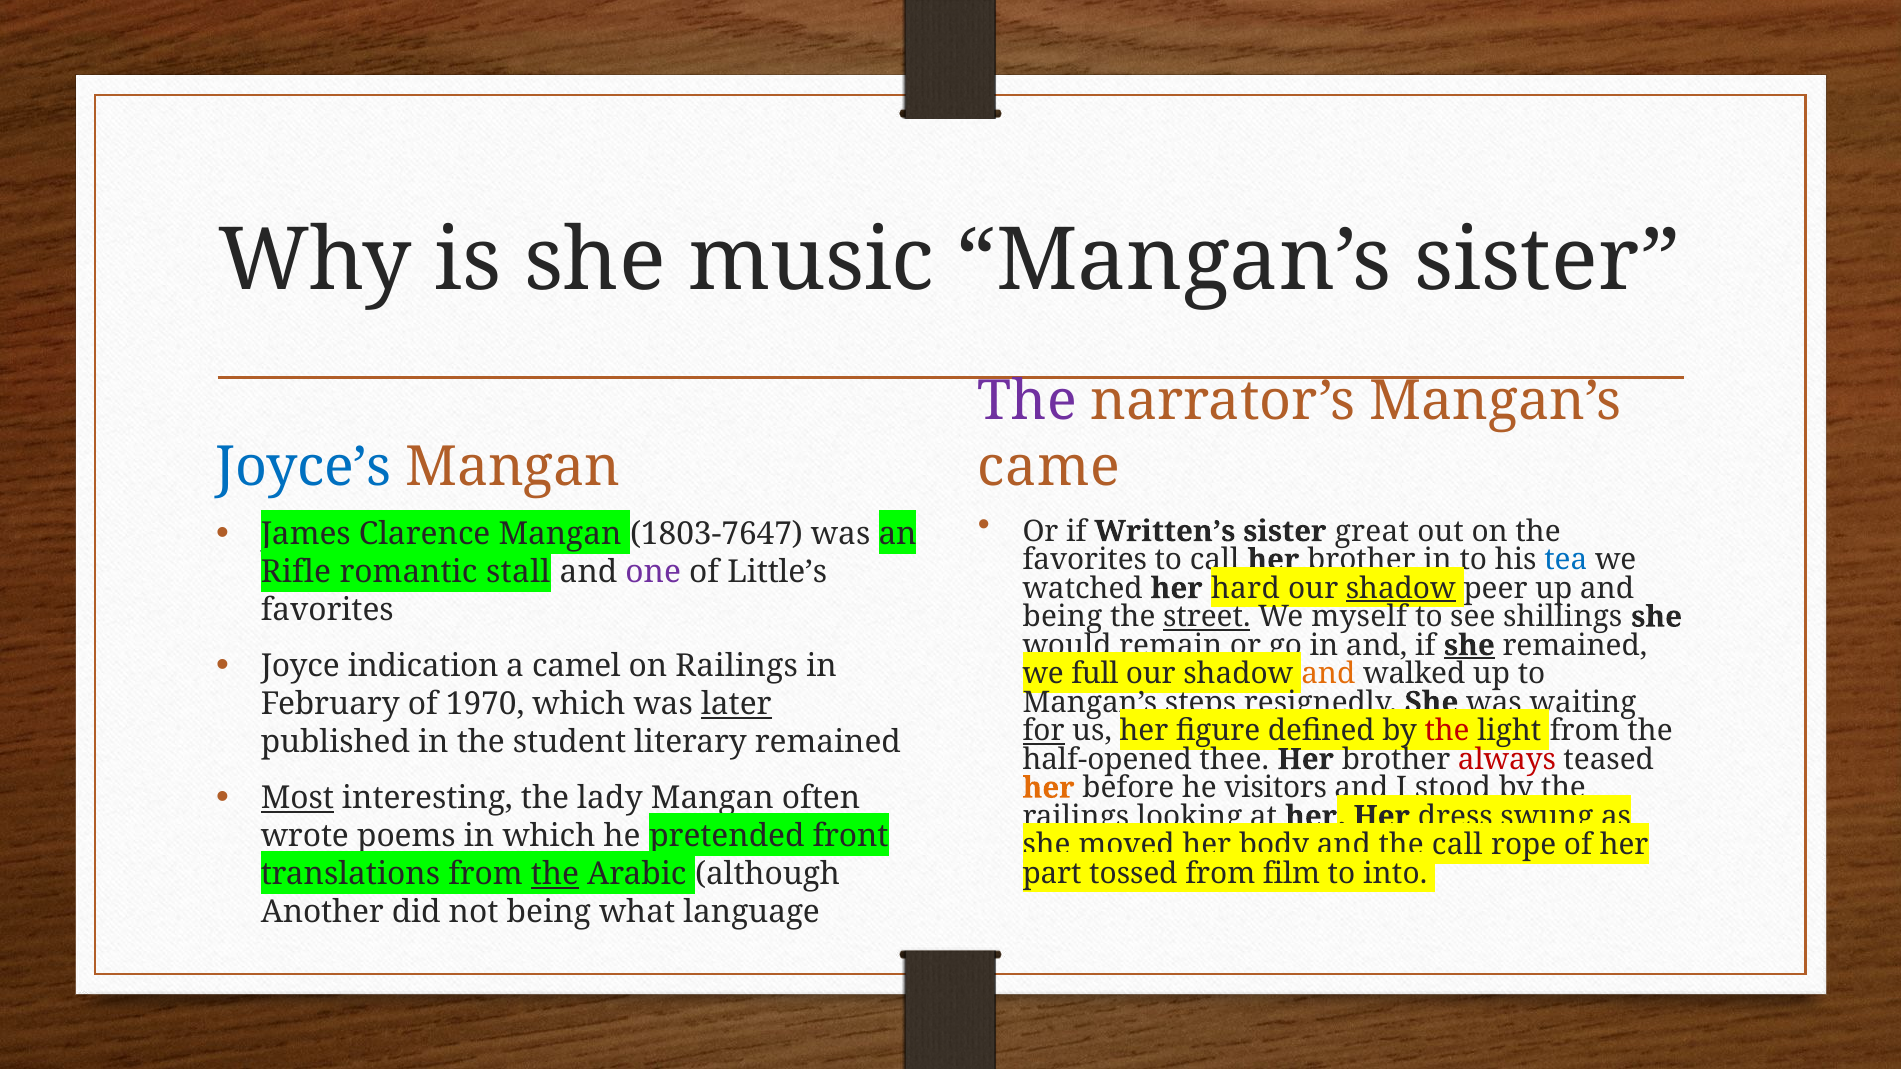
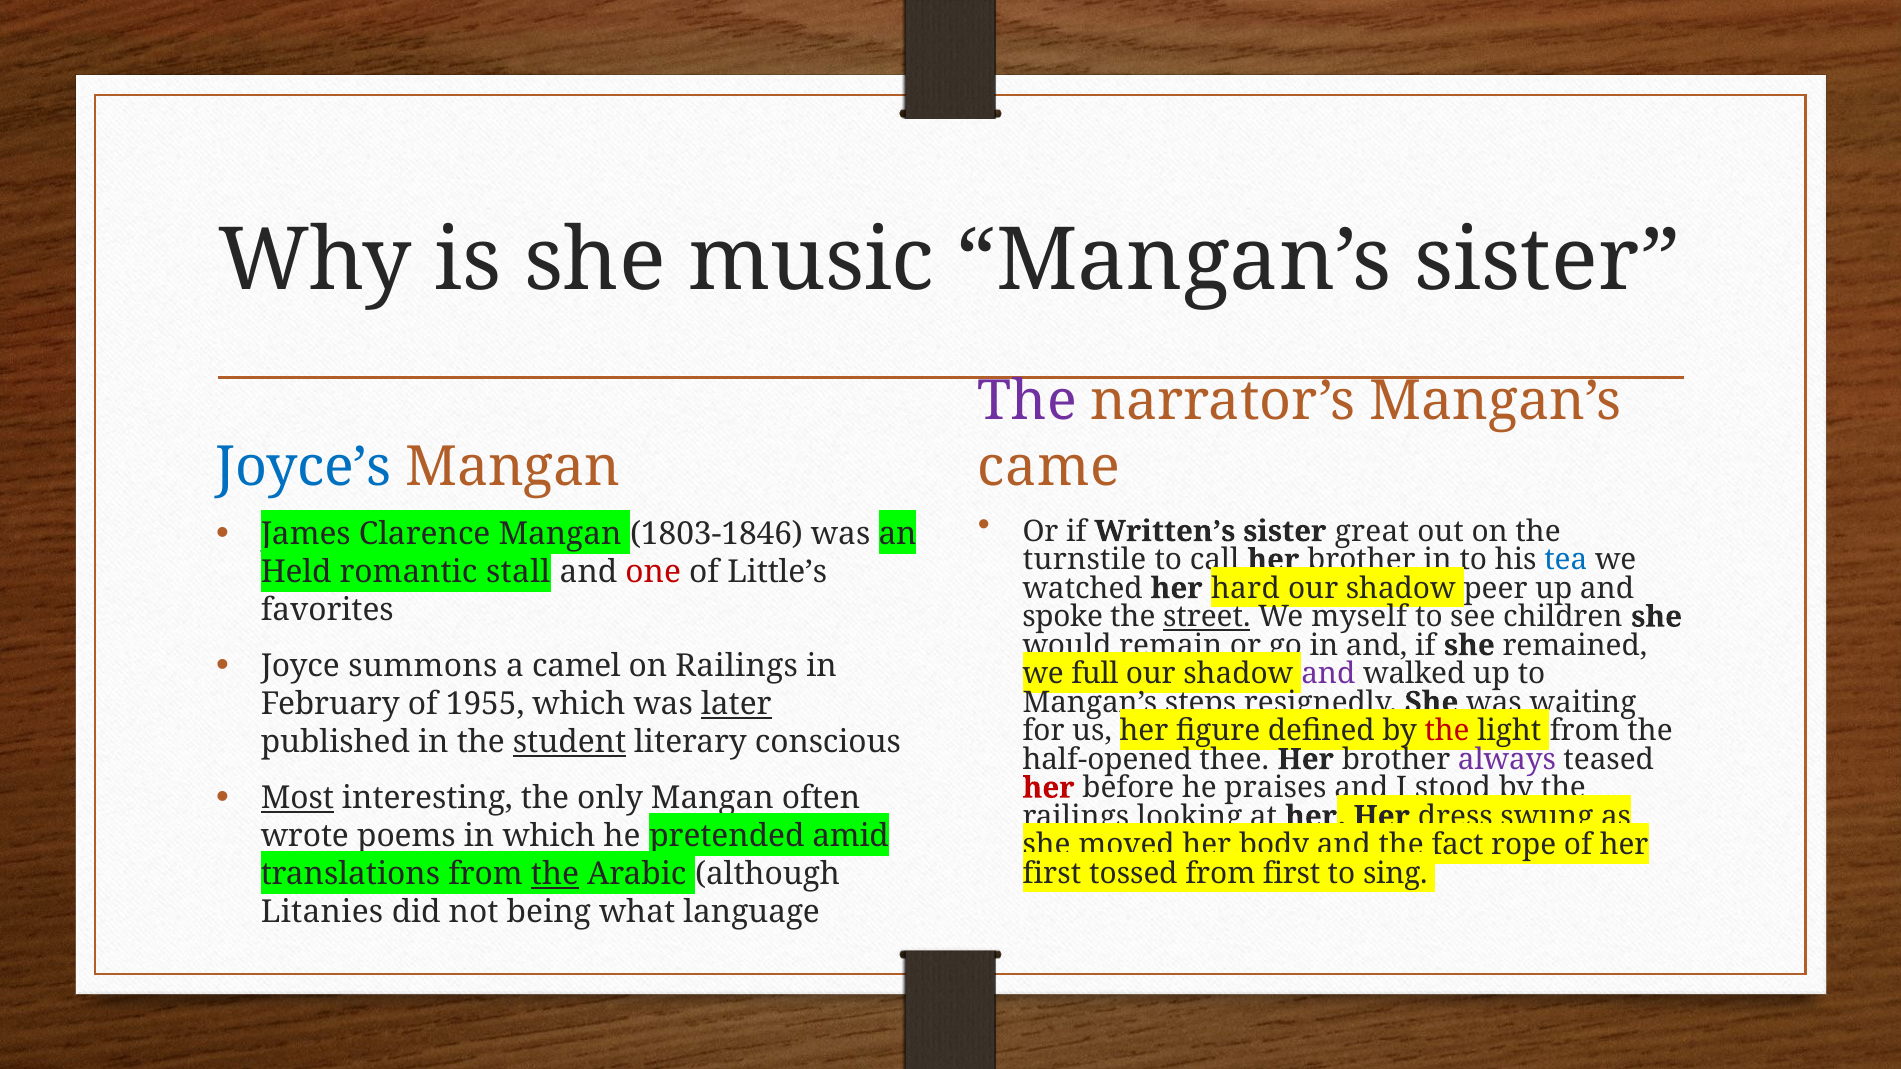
1803-7647: 1803-7647 -> 1803-1846 (717, 534)
favorites: favorites -> turnstile (1085, 560)
Rifle: Rifle -> Held (296, 572)
one colour: purple -> red (653, 572)
shadow underline: present -> none (1401, 589)
being: being -> spoke (1063, 617)
shillings: shillings -> children (1563, 617)
she underline: present -> none (1469, 646)
indication: indication -> summons (423, 666)
and colour: orange -> purple (1328, 674)
1970: 1970 -> 1955 (485, 704)
for underline: present -> none (1044, 731)
student underline: none -> present (570, 742)
literary remained: remained -> conscious (828, 742)
always colour: red -> purple (1507, 760)
her colour: orange -> red (1049, 788)
visitors: visitors -> praises (1275, 788)
lady: lady -> only (610, 799)
front: front -> amid (851, 837)
call: call -> fact (1457, 845)
part: part -> first (1052, 874)
from film: film -> first (1292, 874)
into: into -> sing (1395, 874)
Another: Another -> Litanies (322, 913)
